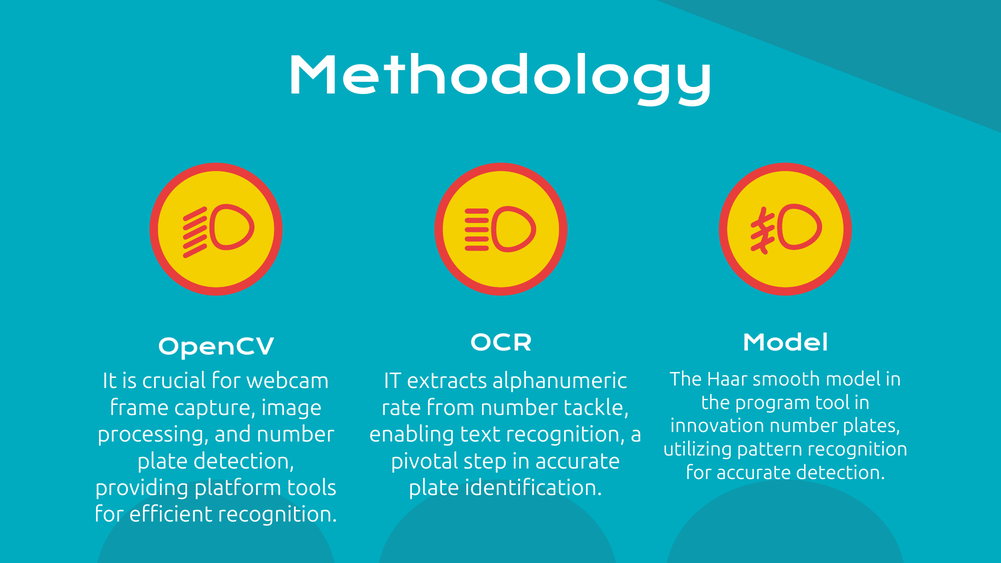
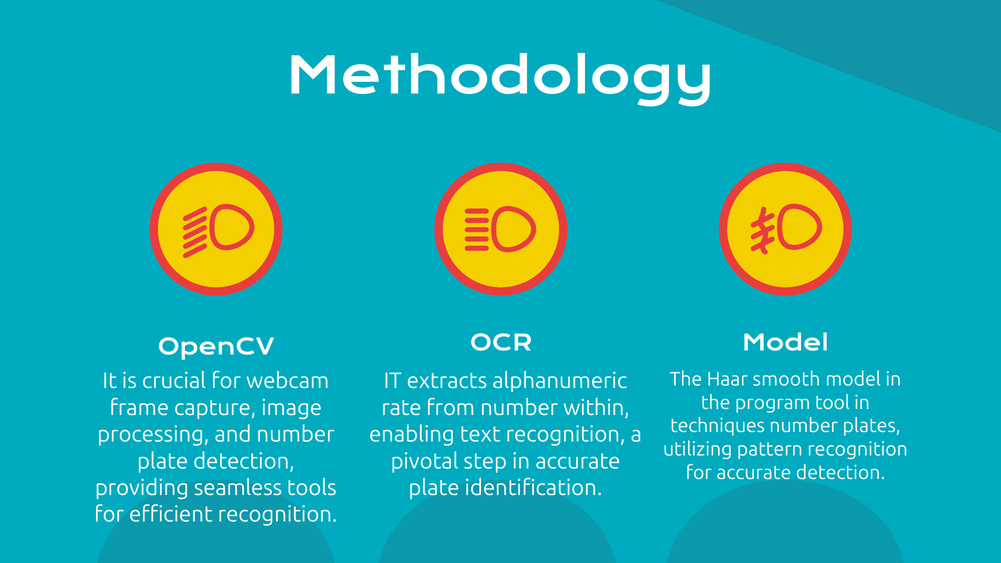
tackle: tackle -> within (596, 408)
innovation: innovation -> techniques (718, 426)
platform: platform -> seamless (238, 488)
